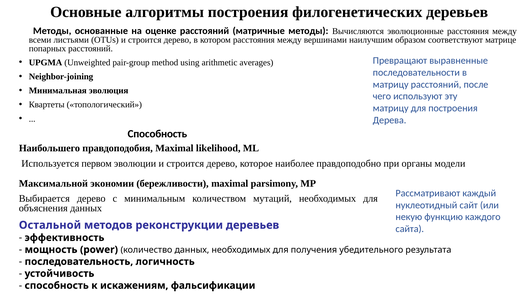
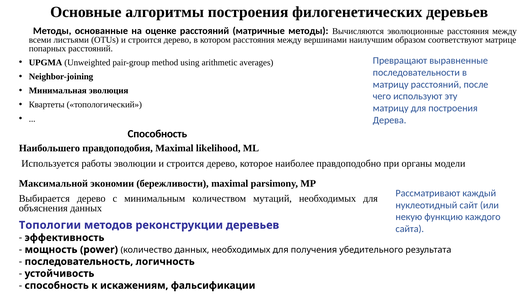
первом: первом -> работы (97, 163)
Остальной: Остальной -> Топологии (50, 225)
